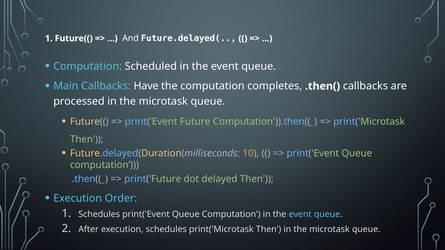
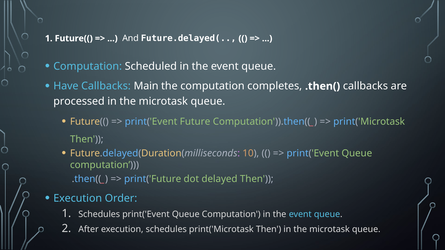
Main: Main -> Have (66, 86)
Have: Have -> Main (146, 86)
